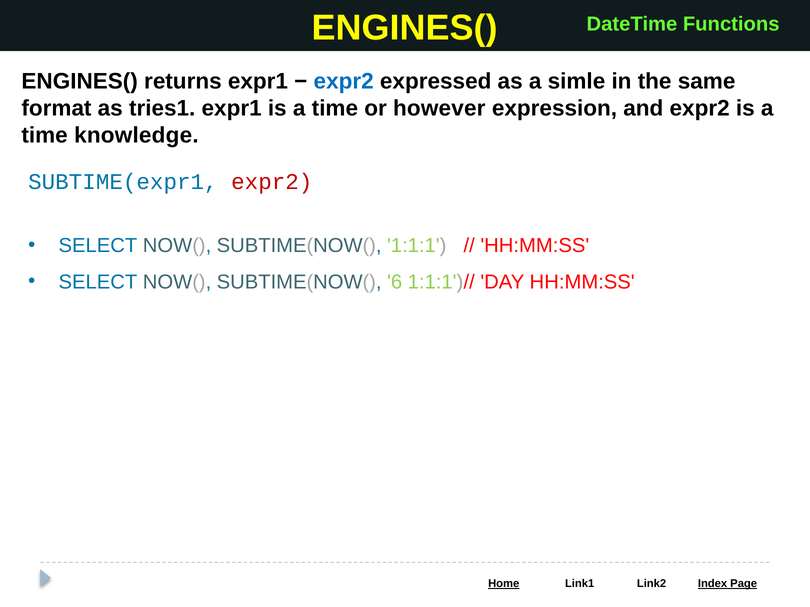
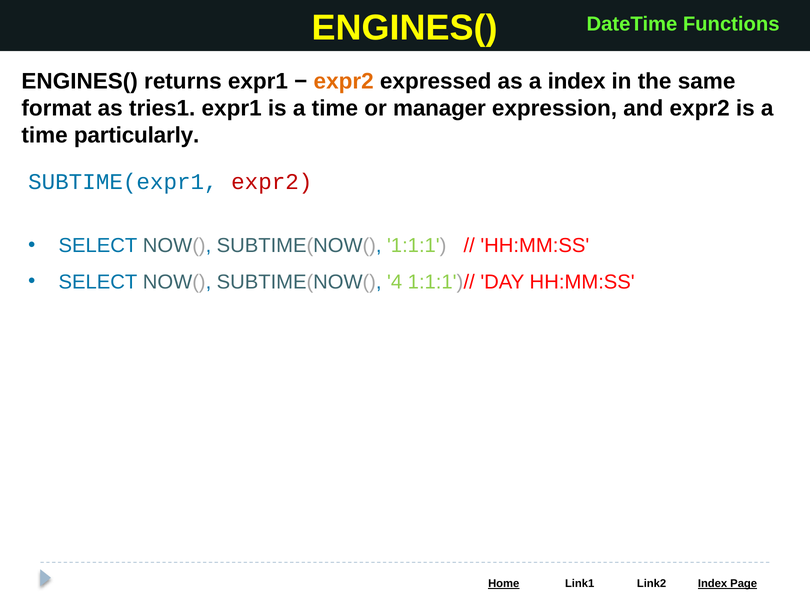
expr2 colour: blue -> orange (344, 81)
a simle: simle -> index (577, 81)
however: however -> manager (439, 108)
knowledge: knowledge -> particularly (137, 135)
6: 6 -> 4 (395, 282)
